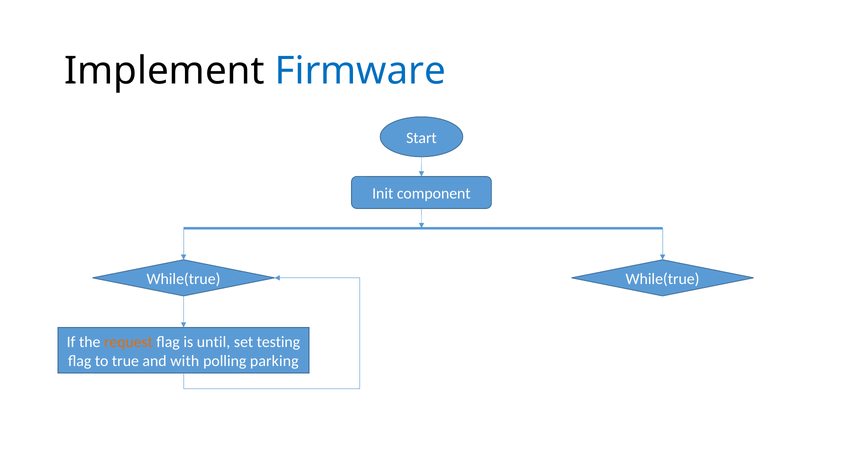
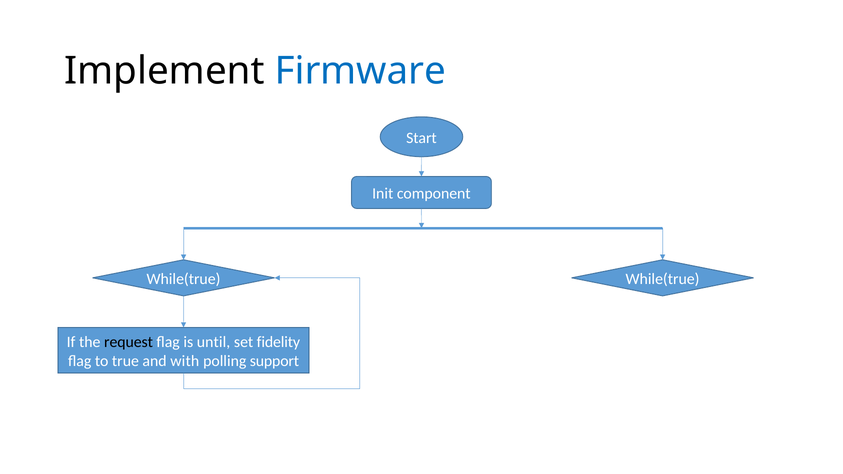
request colour: orange -> black (129, 342)
testing: testing -> fidelity (278, 342)
parking: parking -> support (274, 361)
